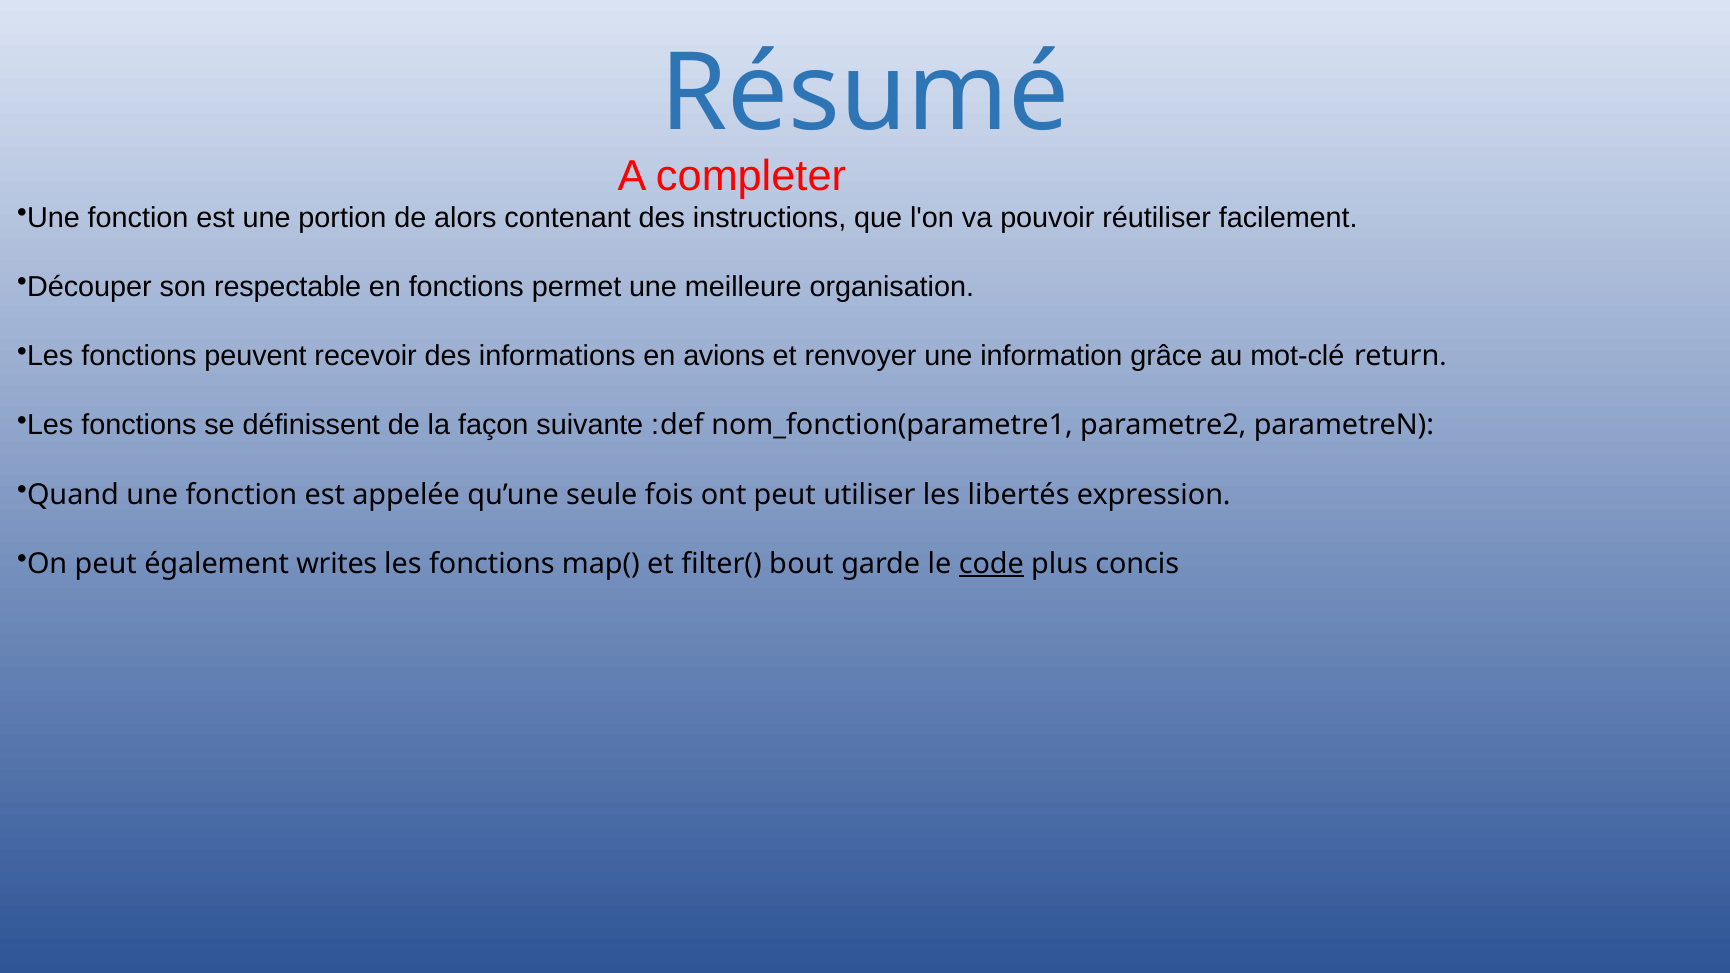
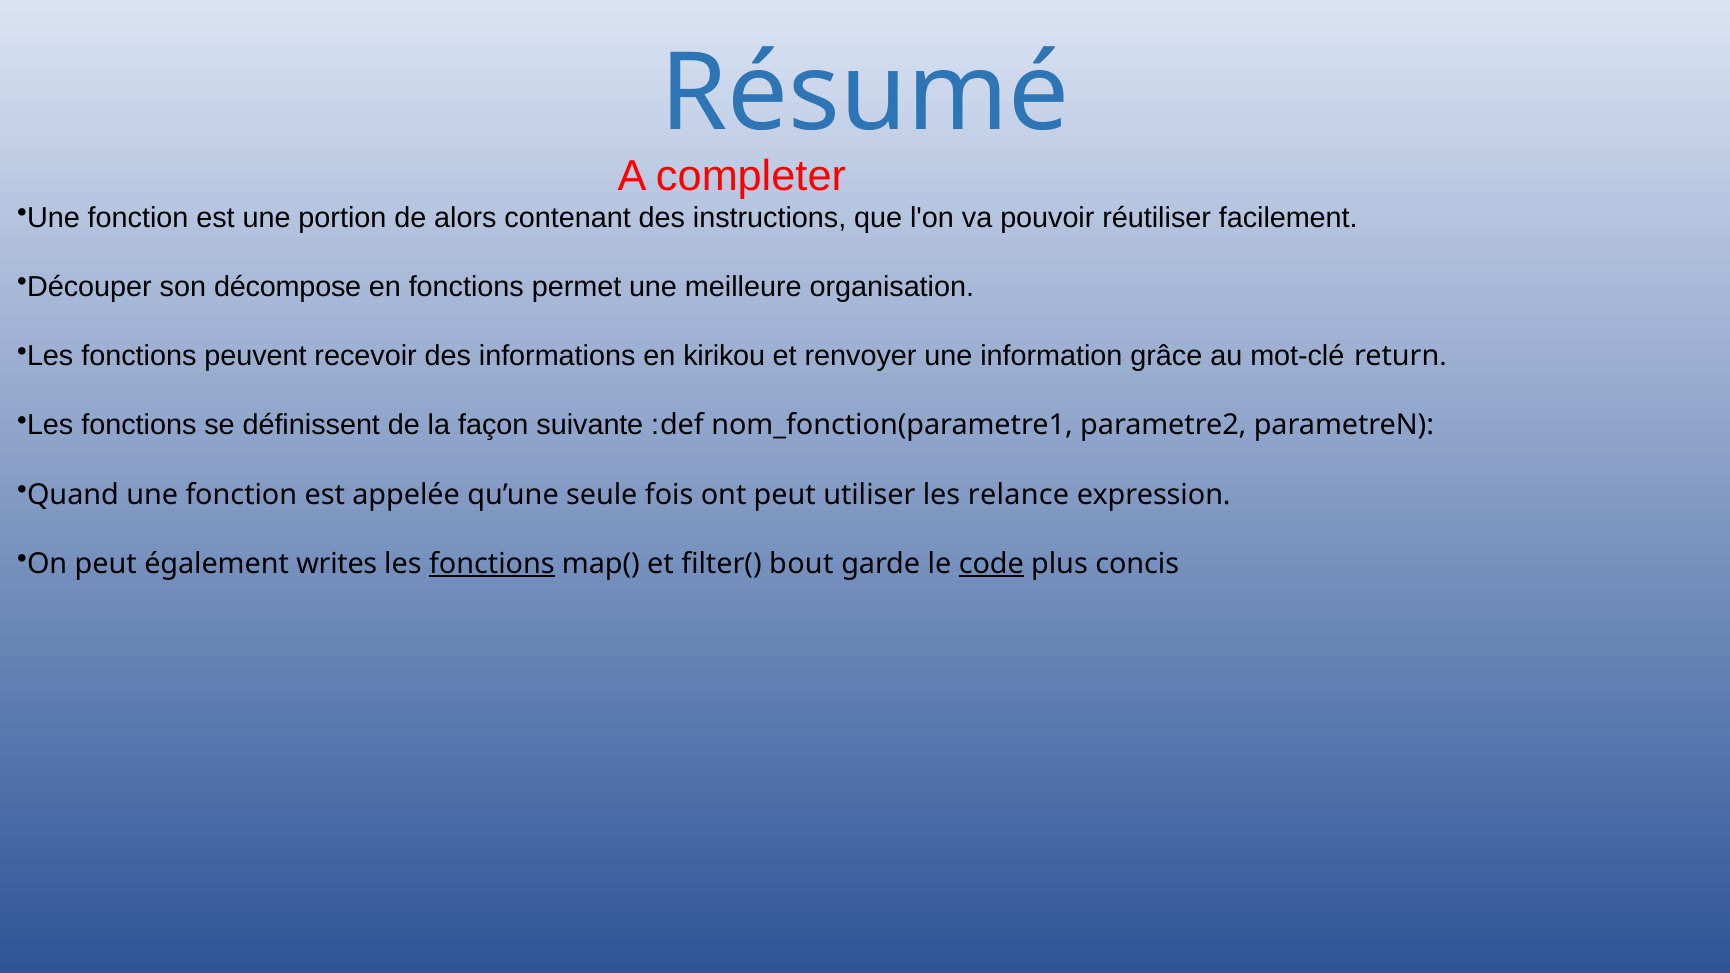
respectable: respectable -> décompose (288, 287)
avions: avions -> kirikou (724, 356)
libertés: libertés -> relance (1019, 495)
fonctions underline: none -> present (492, 564)
